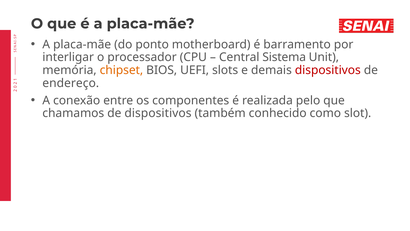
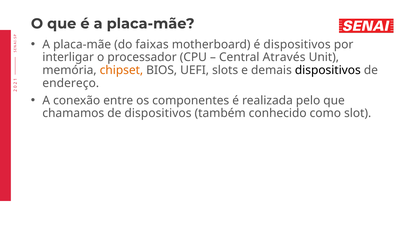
ponto: ponto -> faixas (152, 44)
é barramento: barramento -> dispositivos (297, 44)
Sistema: Sistema -> Através (284, 57)
dispositivos colour: red -> black (328, 70)
